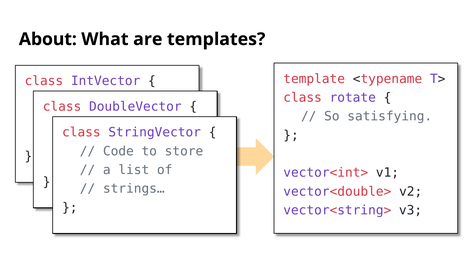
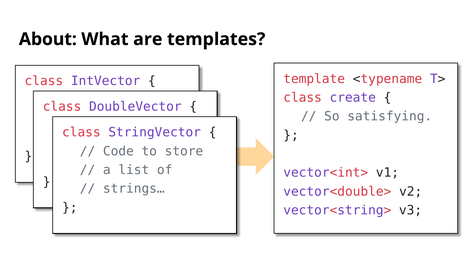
rotate: rotate -> create (353, 98)
